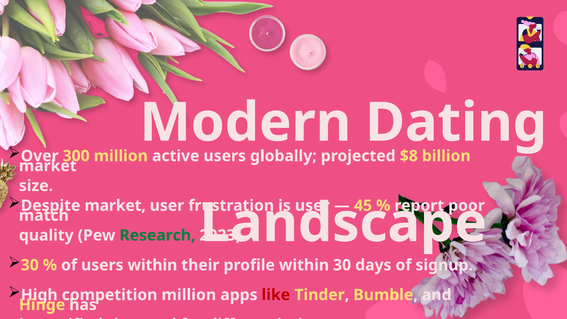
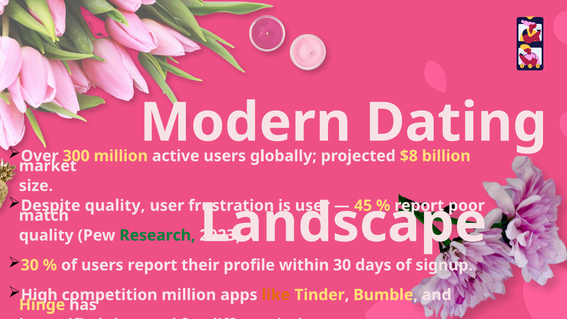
market: market -> quality (115, 206)
users within: within -> report (152, 265)
like colour: red -> orange (276, 295)
